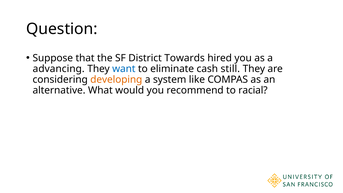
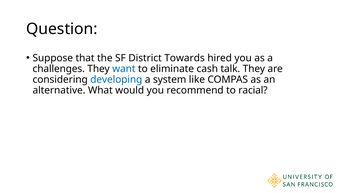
advancing: advancing -> challenges (59, 69)
still: still -> talk (230, 69)
developing colour: orange -> blue (116, 80)
